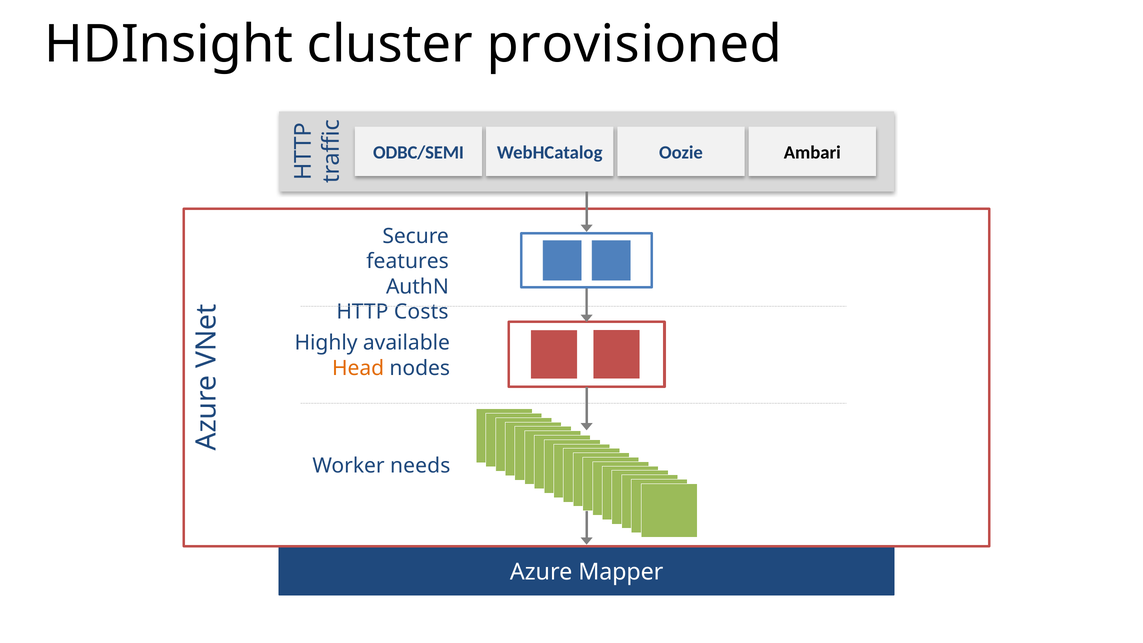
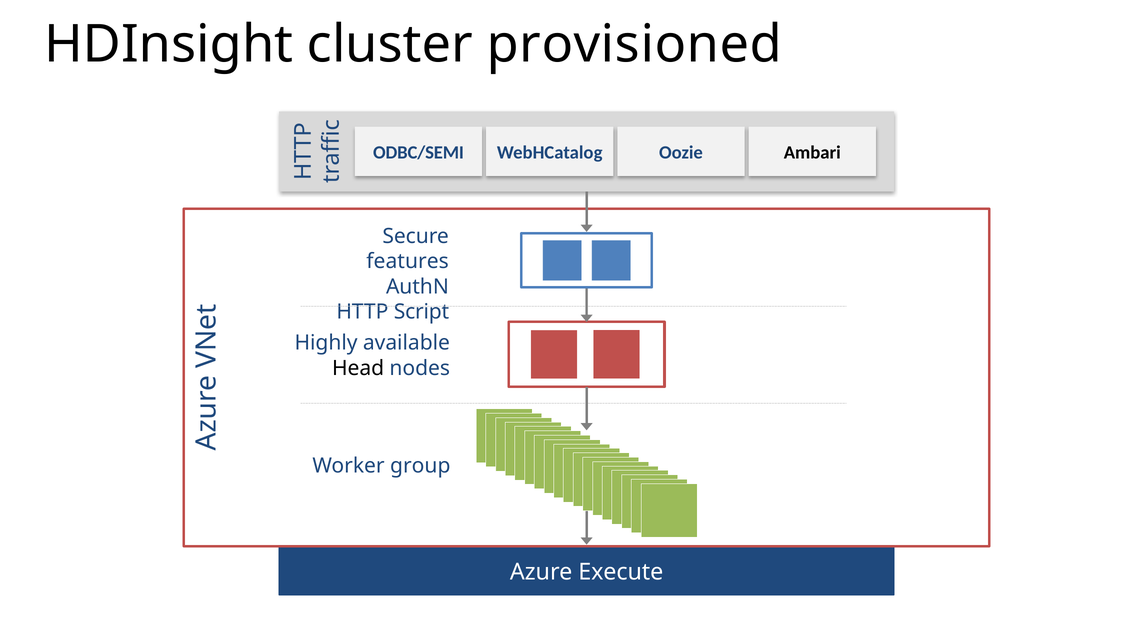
Costs: Costs -> Script (421, 312)
Head colour: orange -> black (358, 368)
needs: needs -> group (420, 466)
Mapper: Mapper -> Execute (621, 572)
